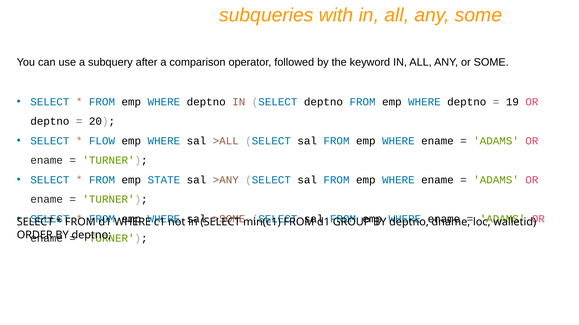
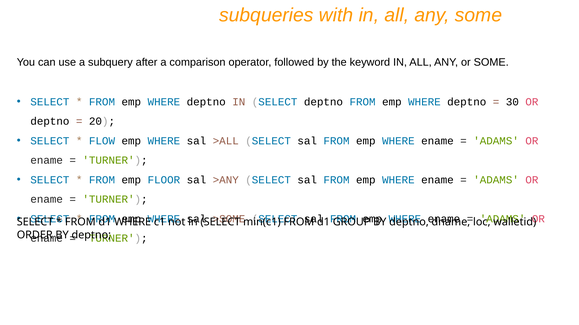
19: 19 -> 30 (512, 102)
STATE: STATE -> FLOOR (164, 180)
